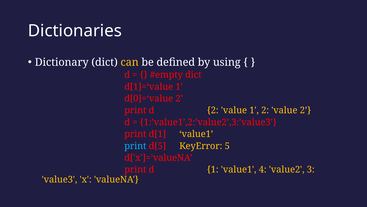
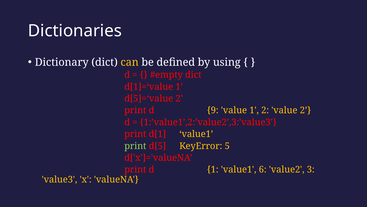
d[0]=‘value: d[0]=‘value -> d[5]=‘value (149, 98)
d 2: 2 -> 9 (213, 110)
print colour: light blue -> light green (135, 146)
4: 4 -> 6 (263, 169)
